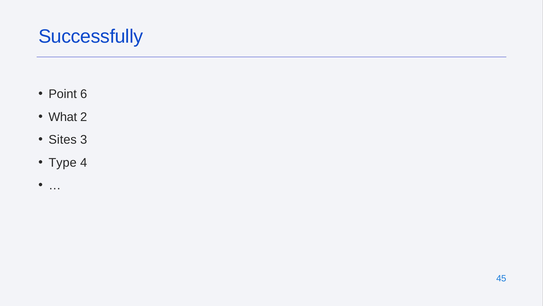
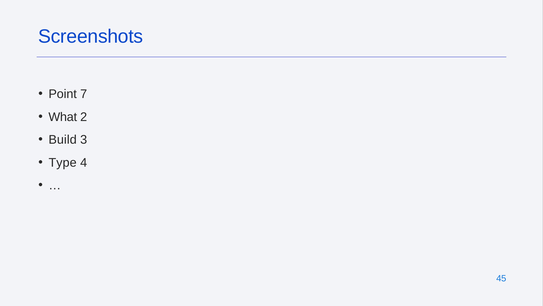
Successfully: Successfully -> Screenshots (91, 36)
6: 6 -> 7 (84, 94)
Sites: Sites -> Build (63, 140)
